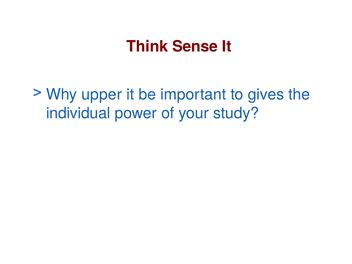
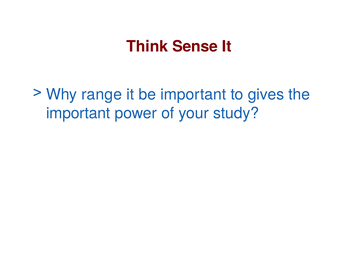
upper: upper -> range (102, 94)
individual: individual -> important (78, 113)
